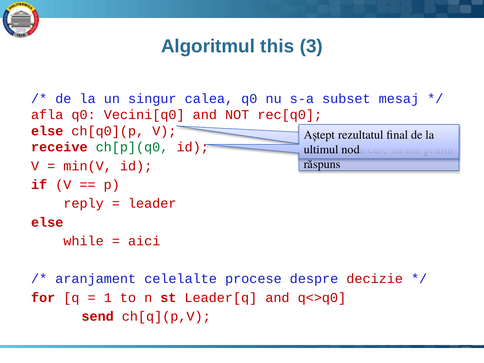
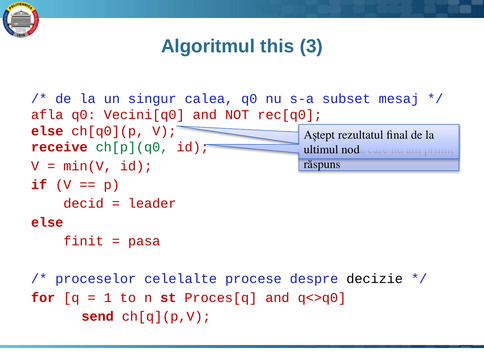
reply: reply -> decid (84, 204)
while: while -> finit (84, 241)
aici: aici -> pasa (144, 241)
aranjament: aranjament -> proceselor (96, 279)
decizie colour: red -> black (375, 279)
Leader[q: Leader[q -> Proces[q (221, 298)
